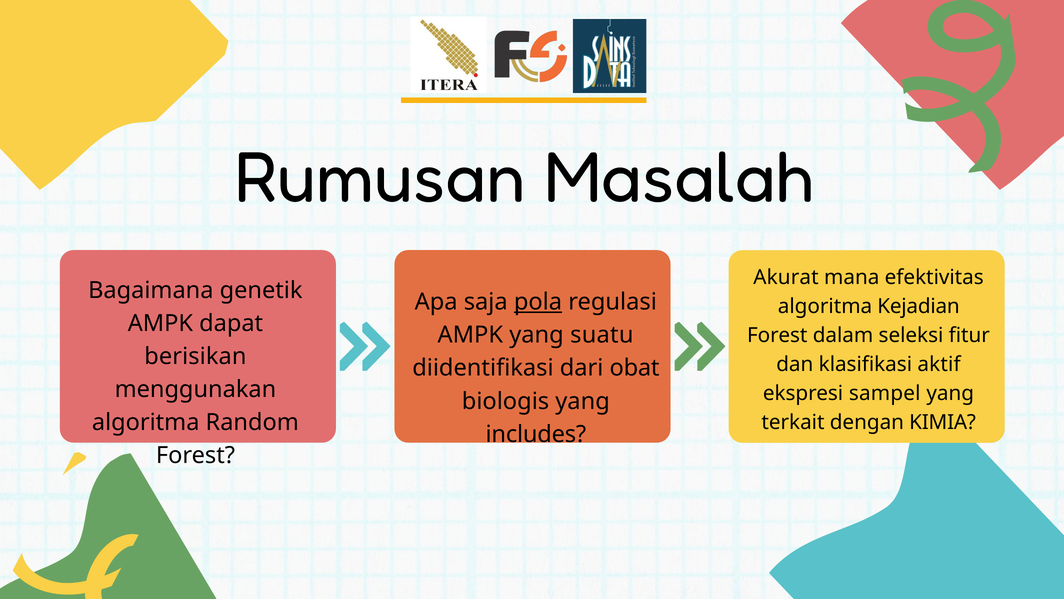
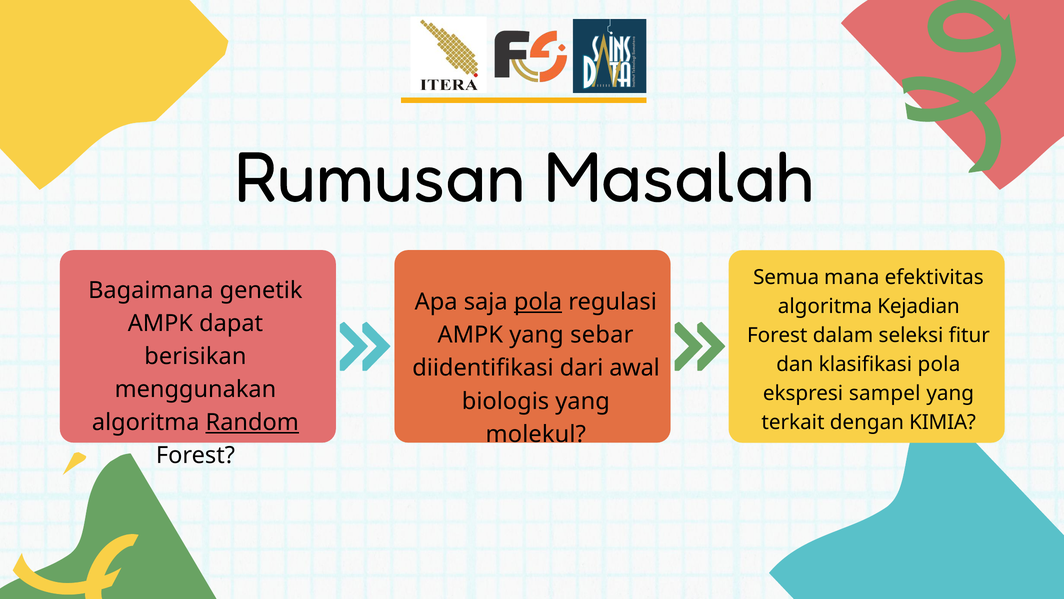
Akurat: Akurat -> Semua (786, 277)
suatu: suatu -> sebar (602, 335)
klasifikasi aktif: aktif -> pola (939, 364)
obat: obat -> awal (635, 368)
Random underline: none -> present (252, 422)
includes: includes -> molekul (536, 434)
